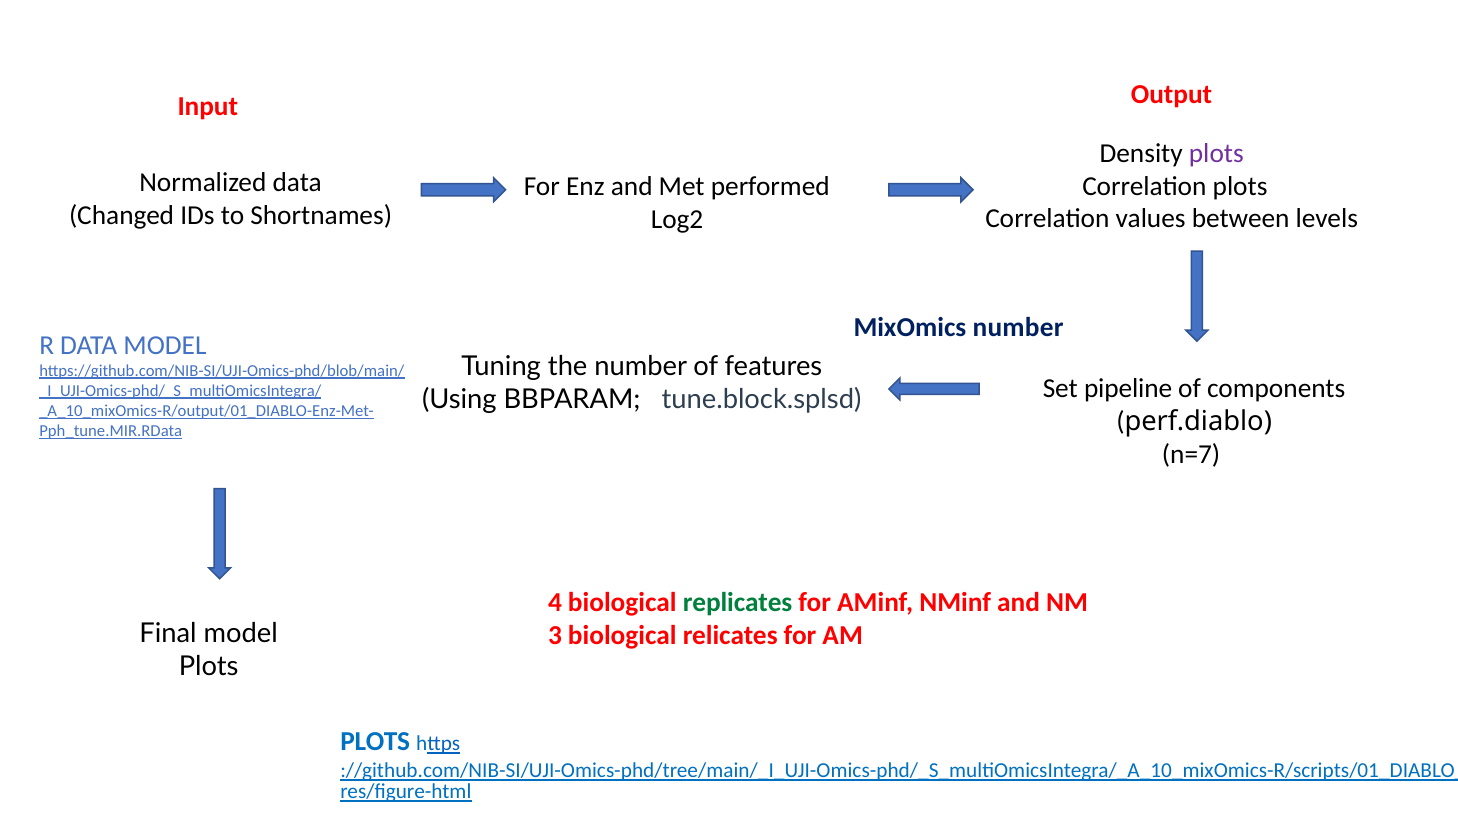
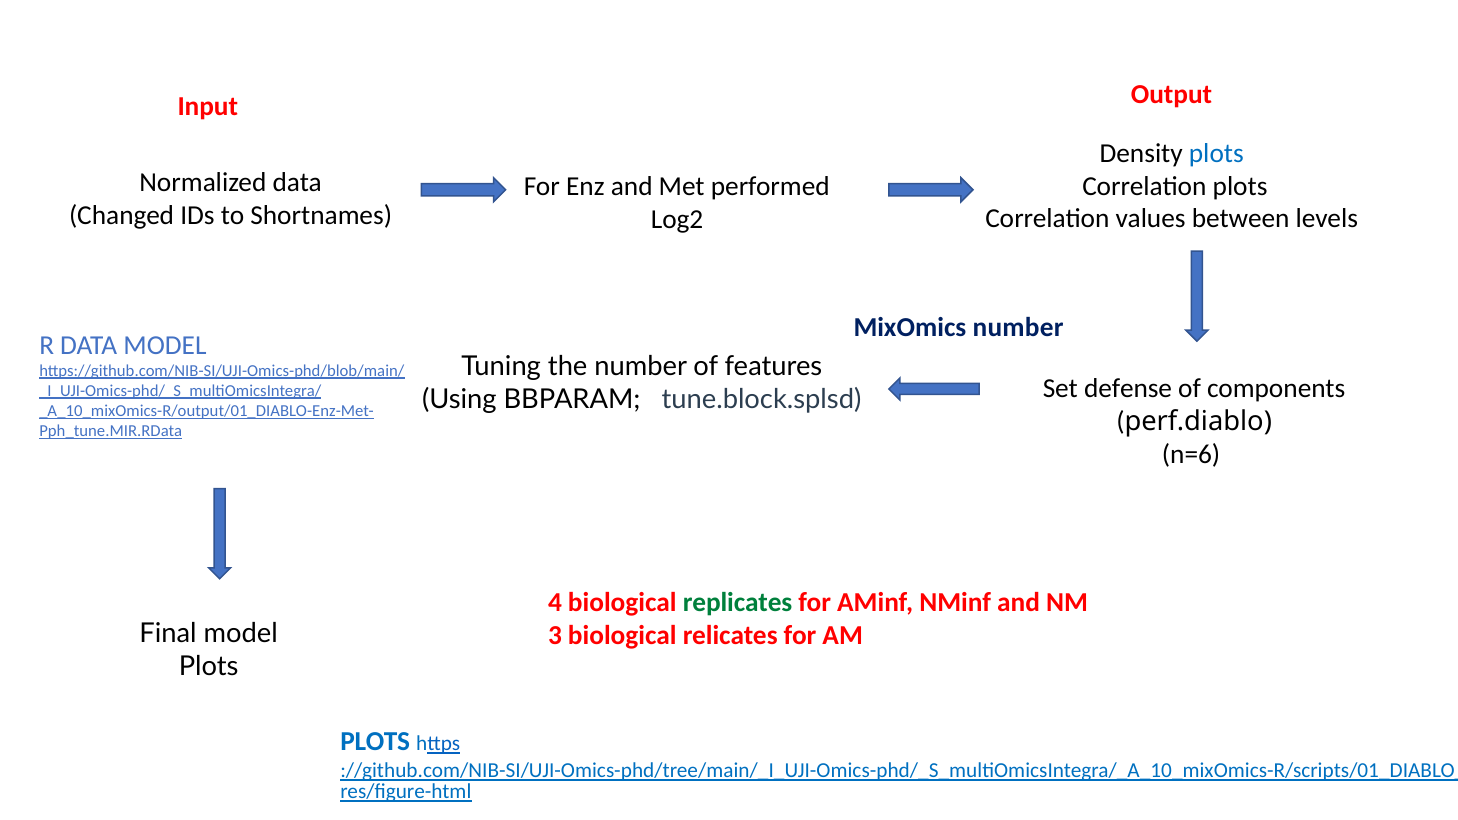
plots colour: purple -> blue (1216, 153)
pipeline: pipeline -> defense (1128, 389)
n=7: n=7 -> n=6 (1191, 454)
